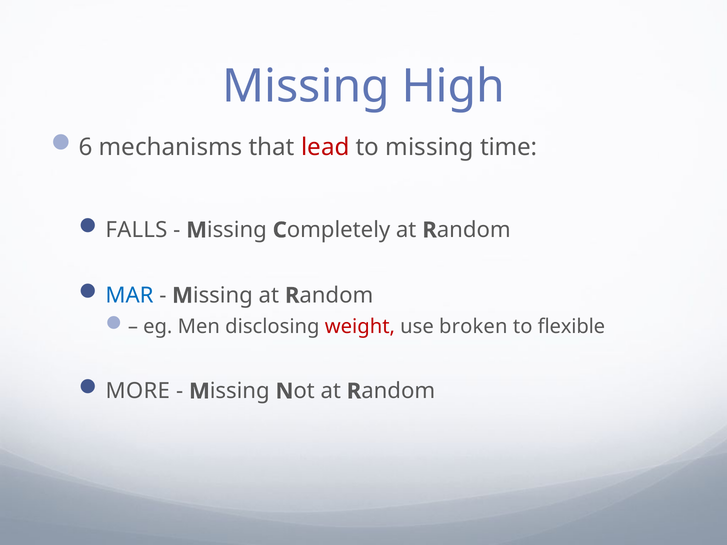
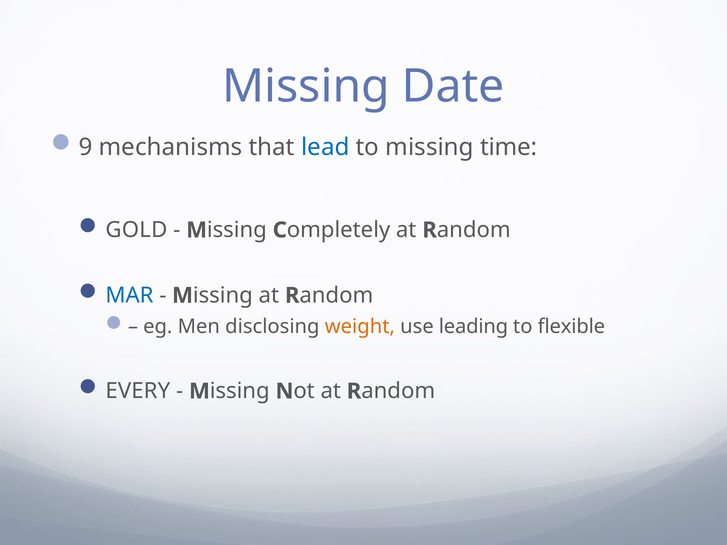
High: High -> Date (453, 87)
6: 6 -> 9 (86, 147)
lead colour: red -> blue (325, 147)
FALLS: FALLS -> GOLD (136, 230)
weight colour: red -> orange (360, 327)
broken: broken -> leading (473, 327)
MORE: MORE -> EVERY (138, 391)
